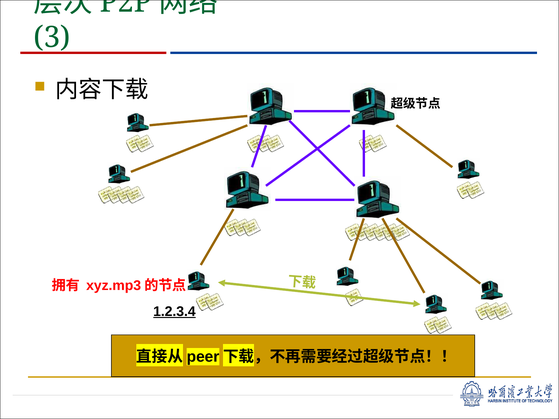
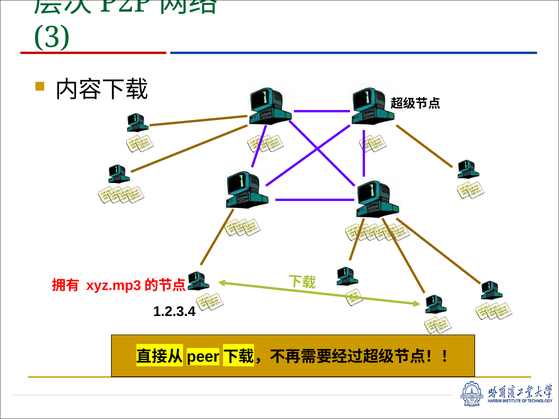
1.2.3.4 underline: present -> none (174, 312)
